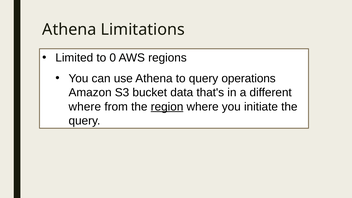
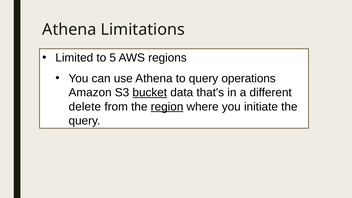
0: 0 -> 5 (113, 58)
bucket underline: none -> present (150, 93)
where: where -> delete (85, 107)
